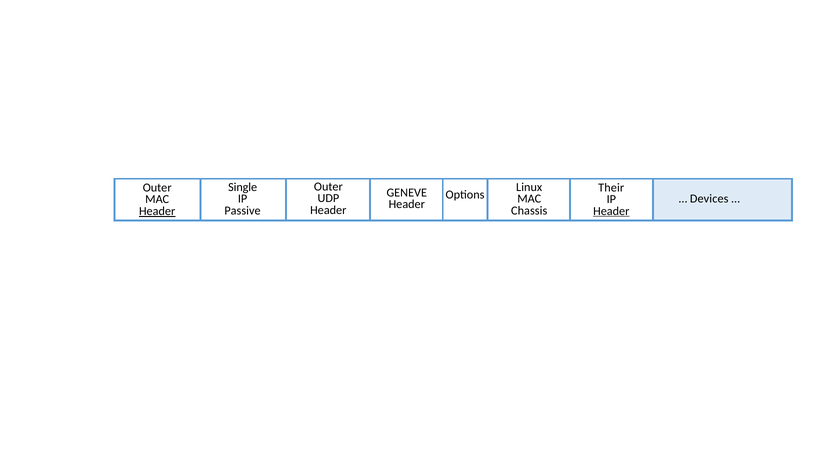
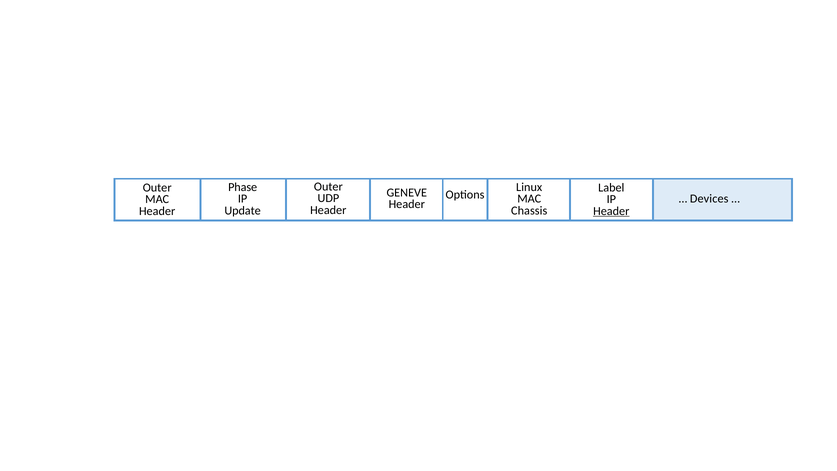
Single: Single -> Phase (243, 187)
Their: Their -> Label (611, 188)
Passive: Passive -> Update (243, 211)
Header underline: present -> none (157, 211)
